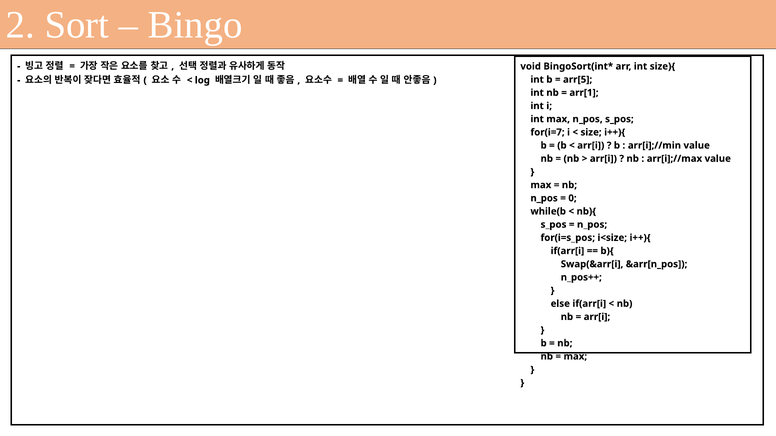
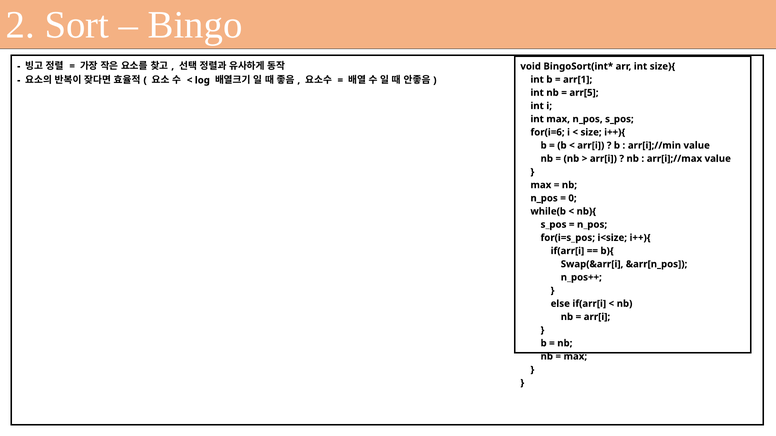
arr[5: arr[5 -> arr[1 (578, 80)
arr[1: arr[1 -> arr[5 (584, 93)
for(i=7: for(i=7 -> for(i=6 (548, 132)
